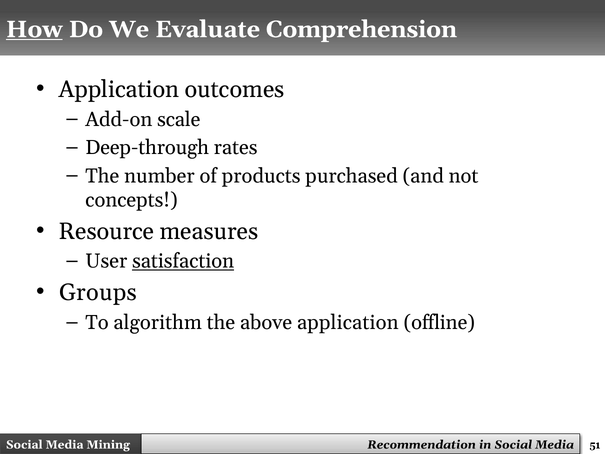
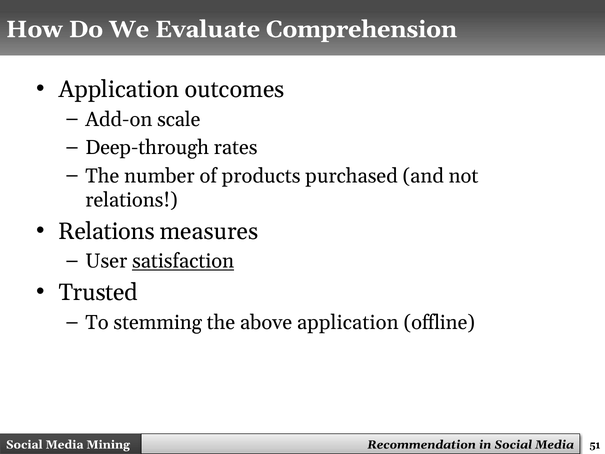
How underline: present -> none (34, 29)
concepts: concepts -> relations (131, 200)
Resource: Resource -> Relations (107, 231)
Groups: Groups -> Trusted (98, 292)
algorithm: algorithm -> stemming (158, 322)
